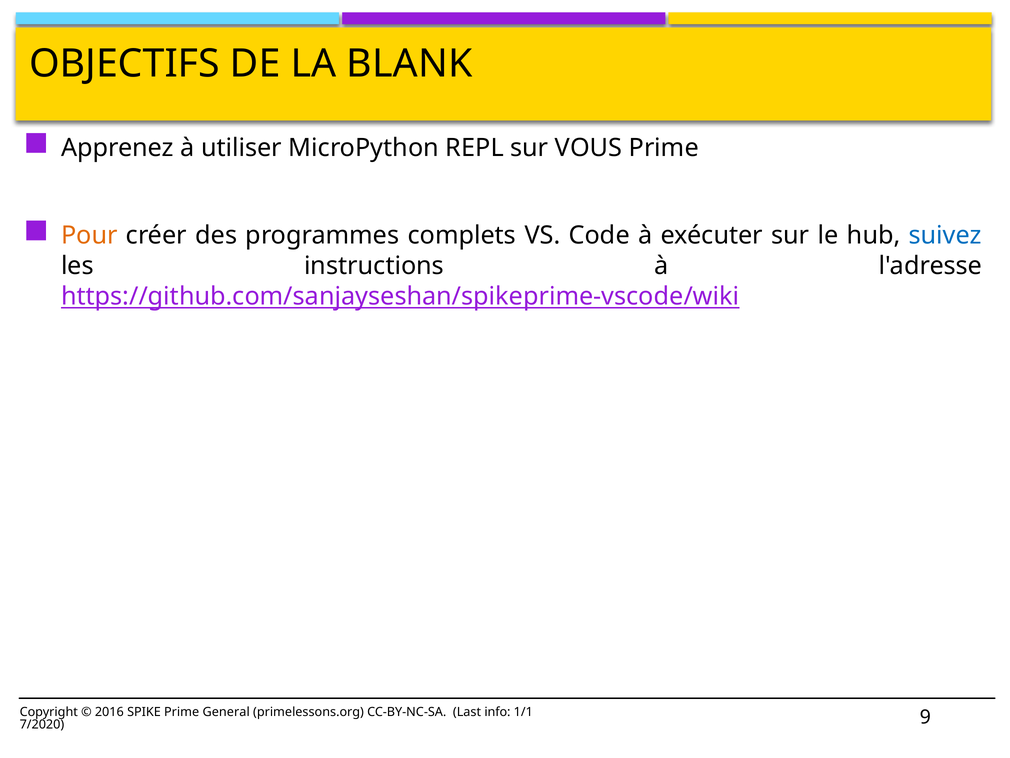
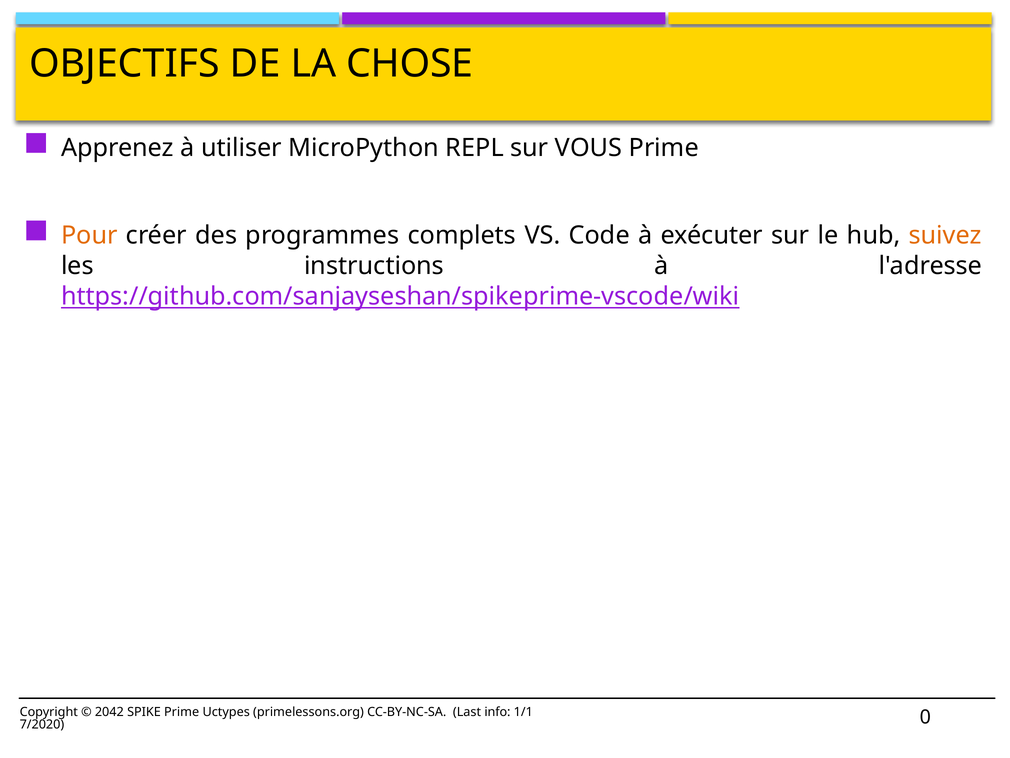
BLANK: BLANK -> CHOSE (410, 64)
suivez colour: blue -> orange (945, 235)
2016: 2016 -> 2042 (109, 712)
General: General -> Uctypes (226, 712)
9: 9 -> 0 (925, 717)
